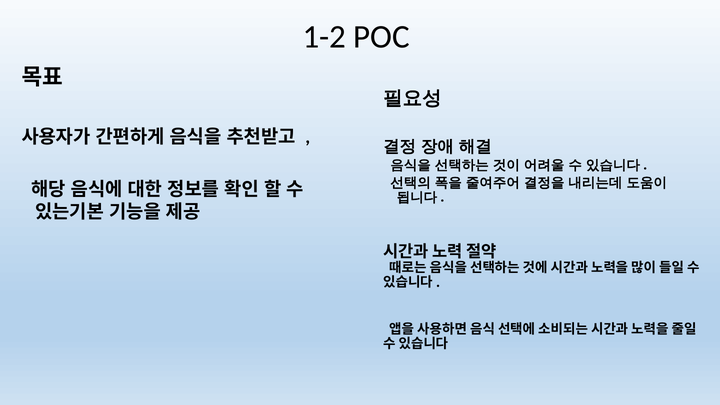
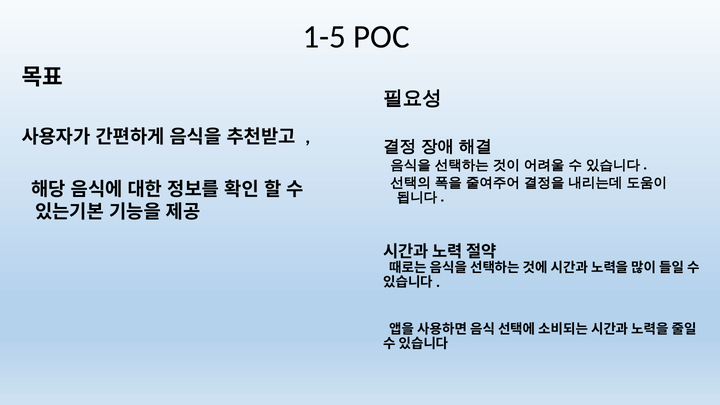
1-2: 1-2 -> 1-5 (324, 37)
